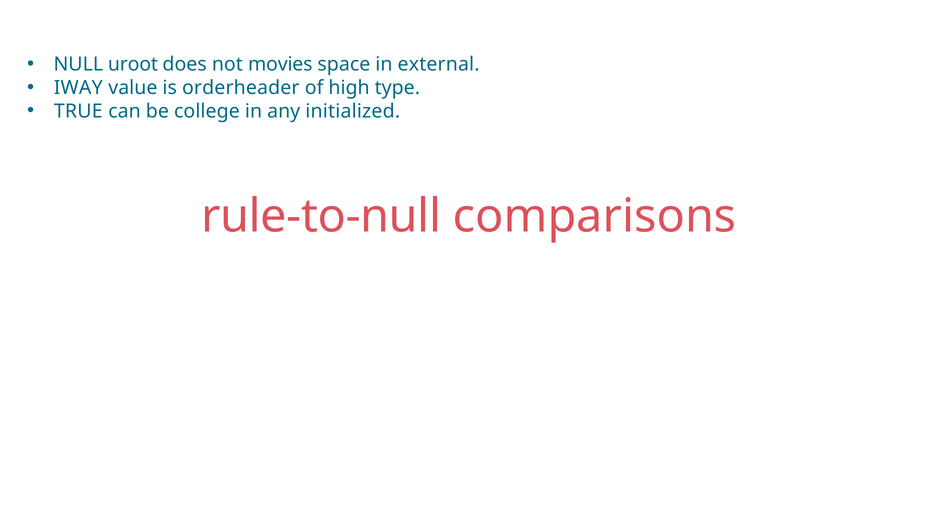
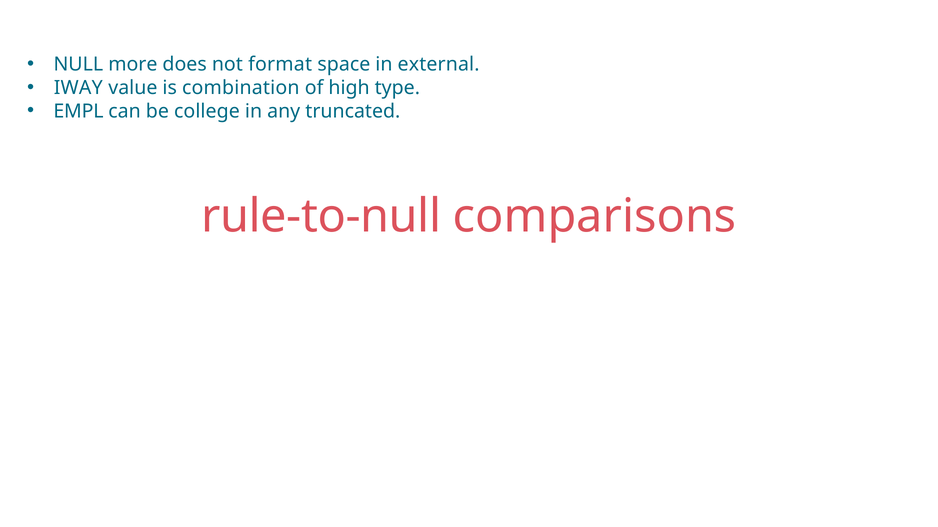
uroot: uroot -> more (133, 64)
movies: movies -> format (280, 64)
orderheader: orderheader -> combination (241, 88)
TRUE: TRUE -> EMPL (78, 111)
initialized: initialized -> truncated (353, 111)
